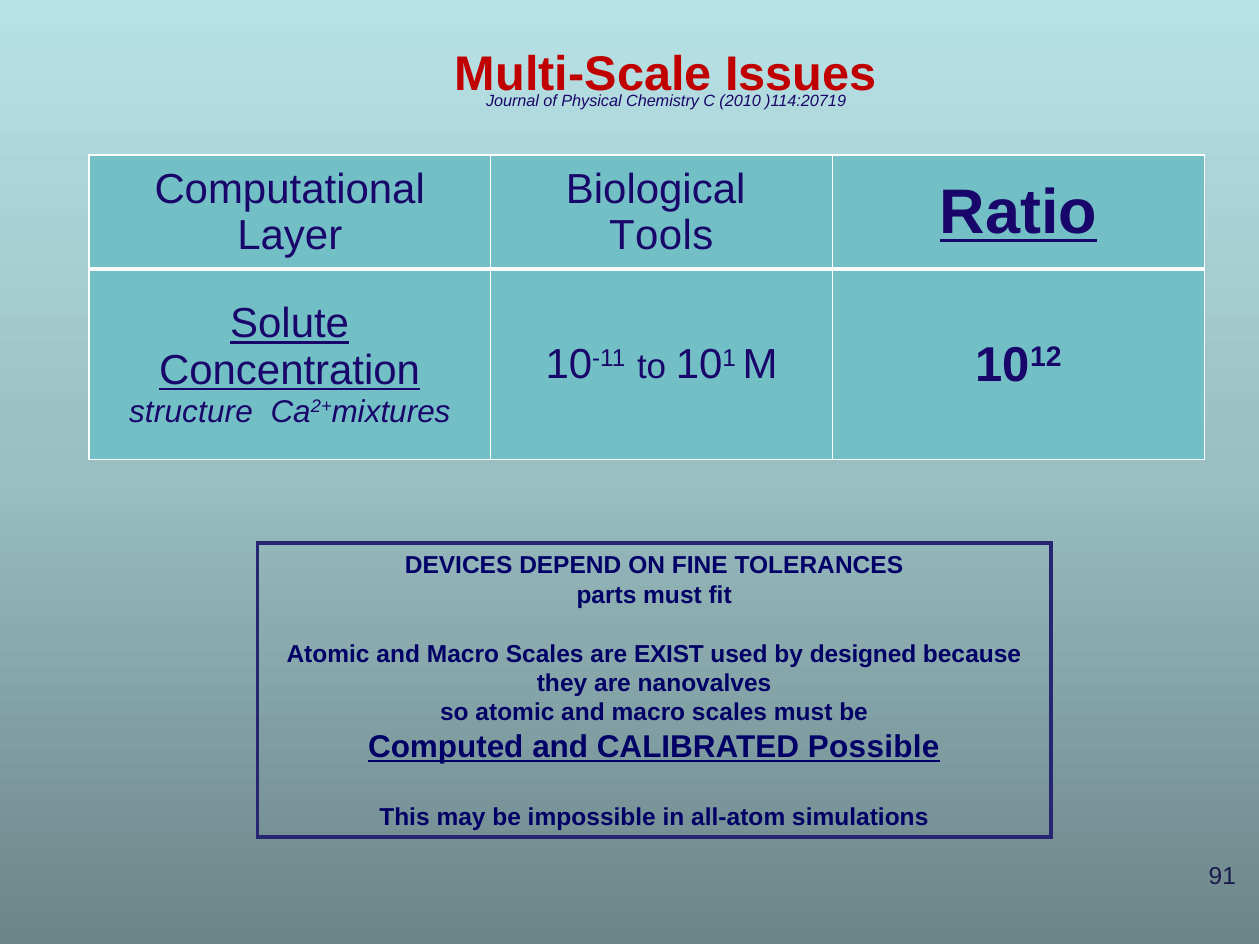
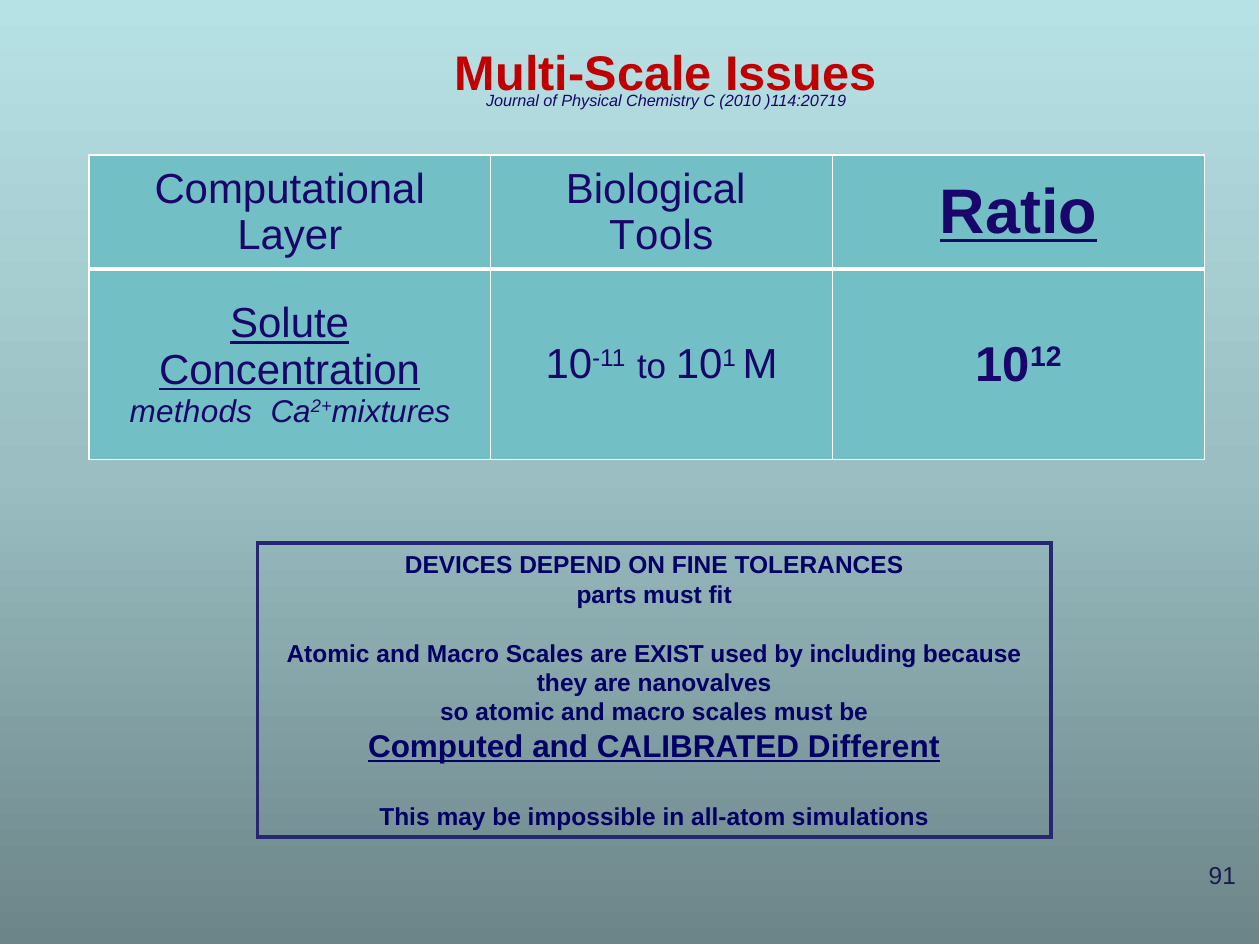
structure: structure -> methods (191, 412)
designed: designed -> including (863, 654)
Possible: Possible -> Different (874, 747)
